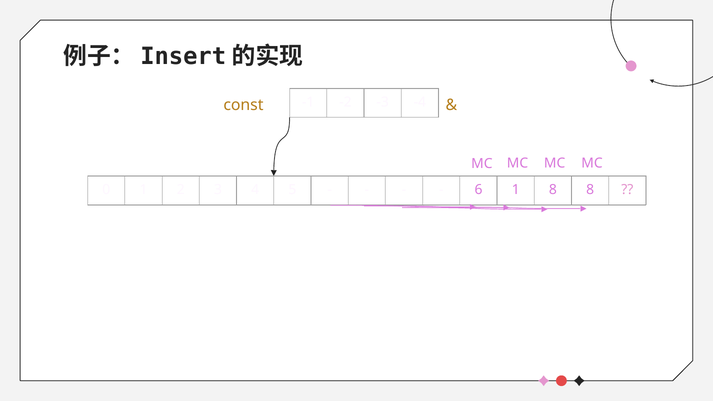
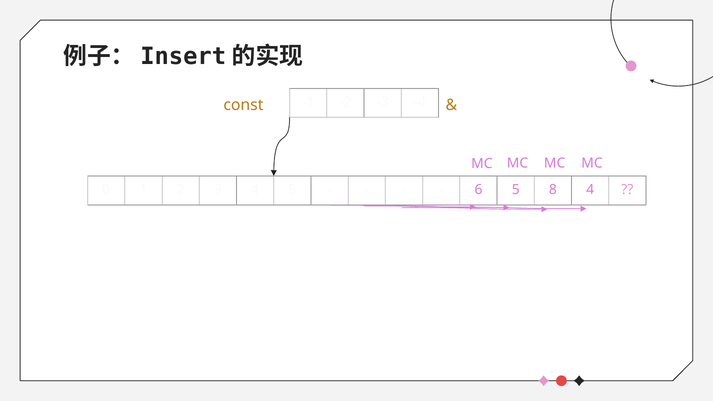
6 1: 1 -> 5 (516, 190)
8 8: 8 -> 4 (590, 190)
